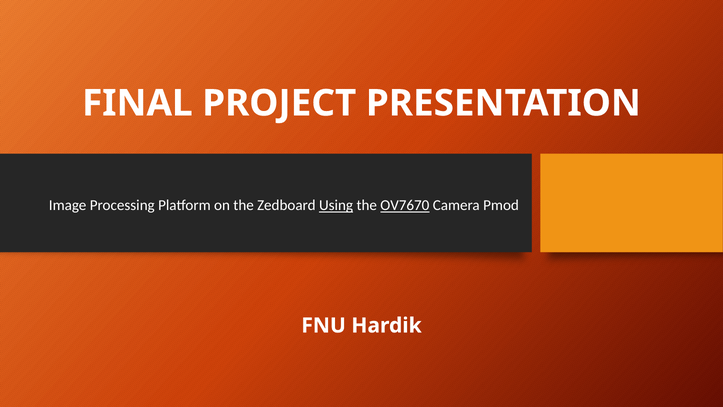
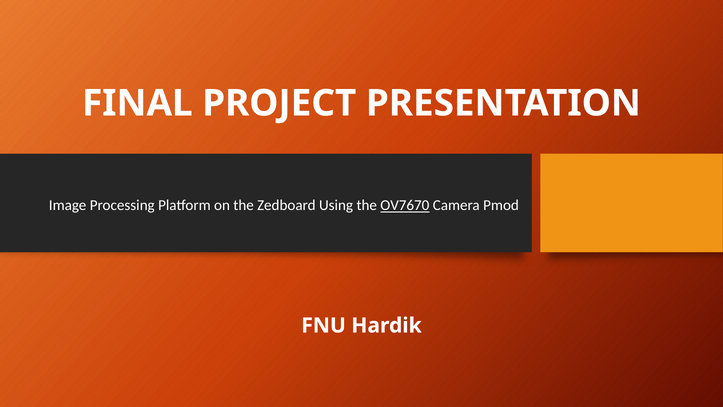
Using underline: present -> none (336, 205)
